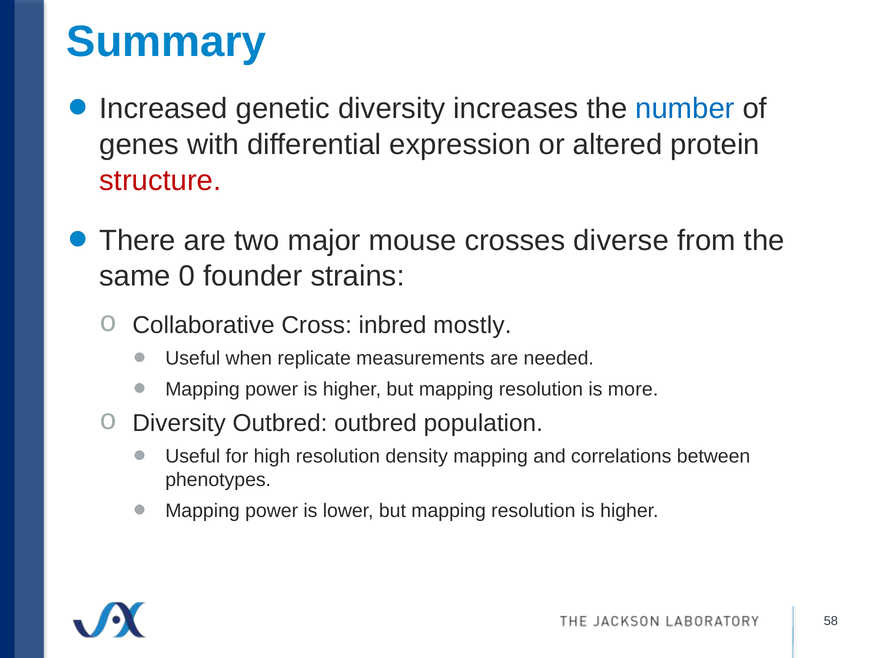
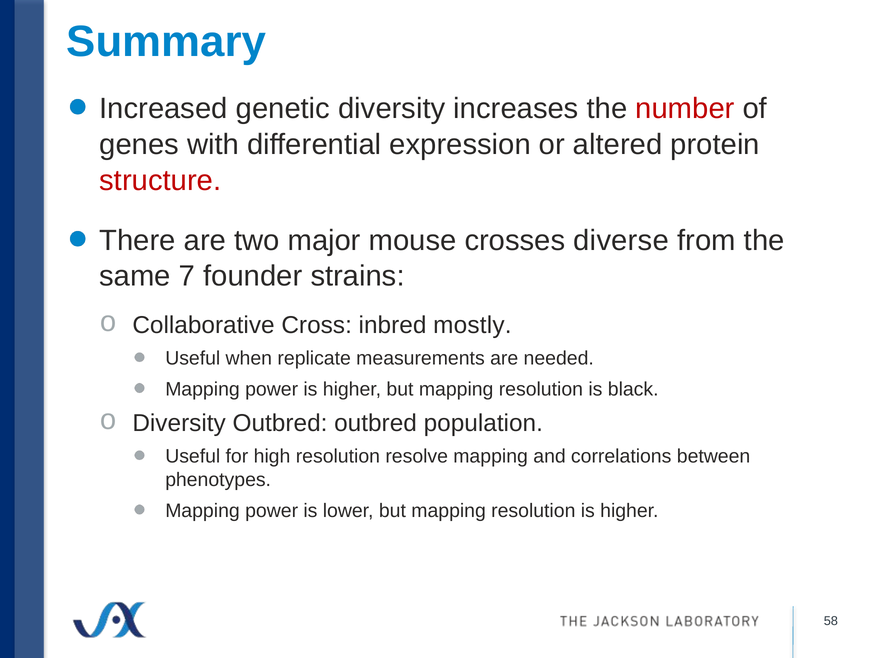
number colour: blue -> red (685, 109)
0: 0 -> 7 (187, 276)
more: more -> black (633, 389)
density: density -> resolve (417, 456)
